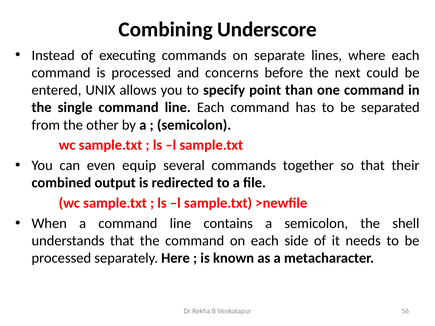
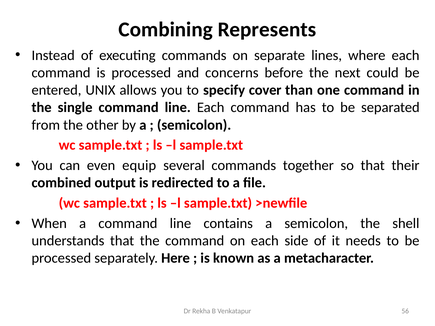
Underscore: Underscore -> Represents (267, 29)
point: point -> cover (265, 90)
